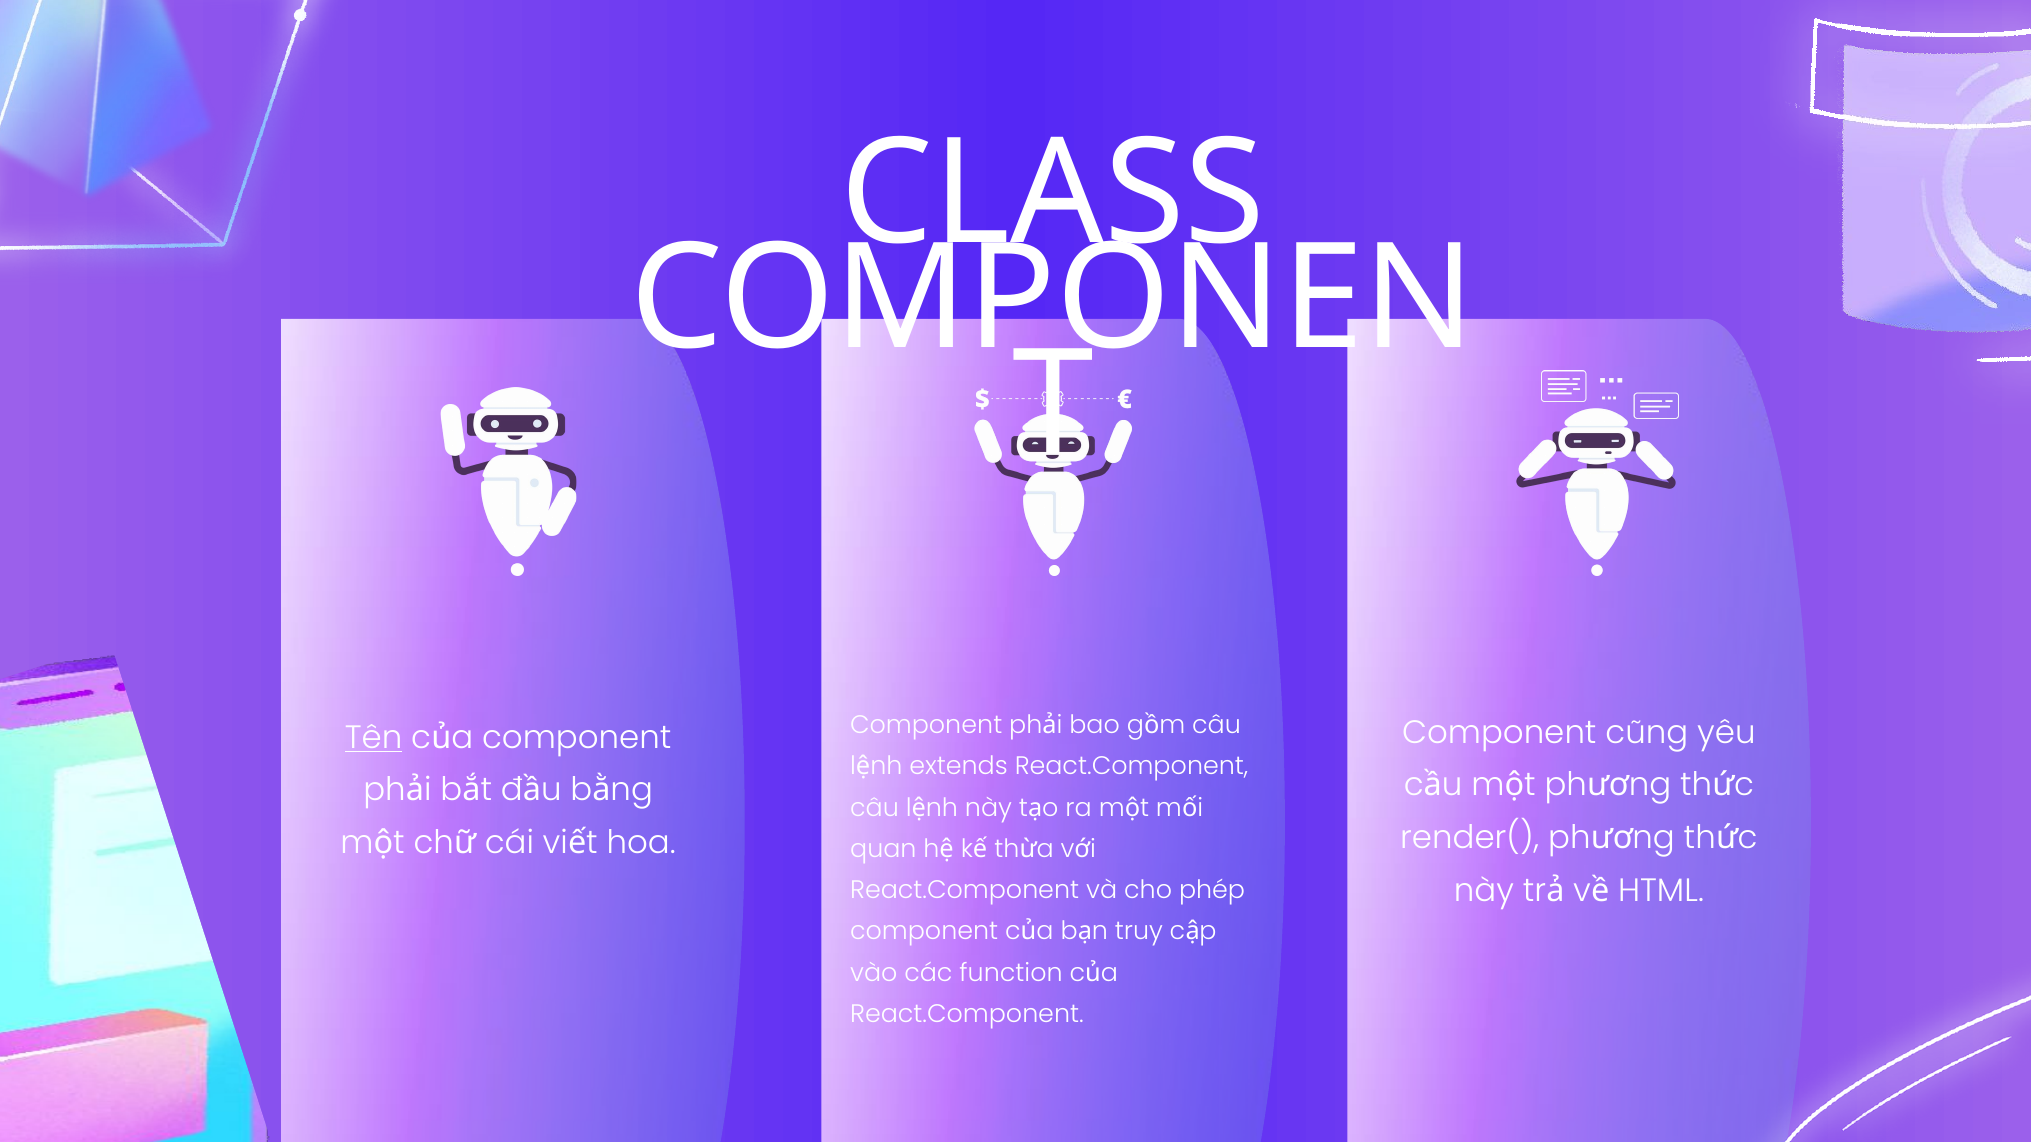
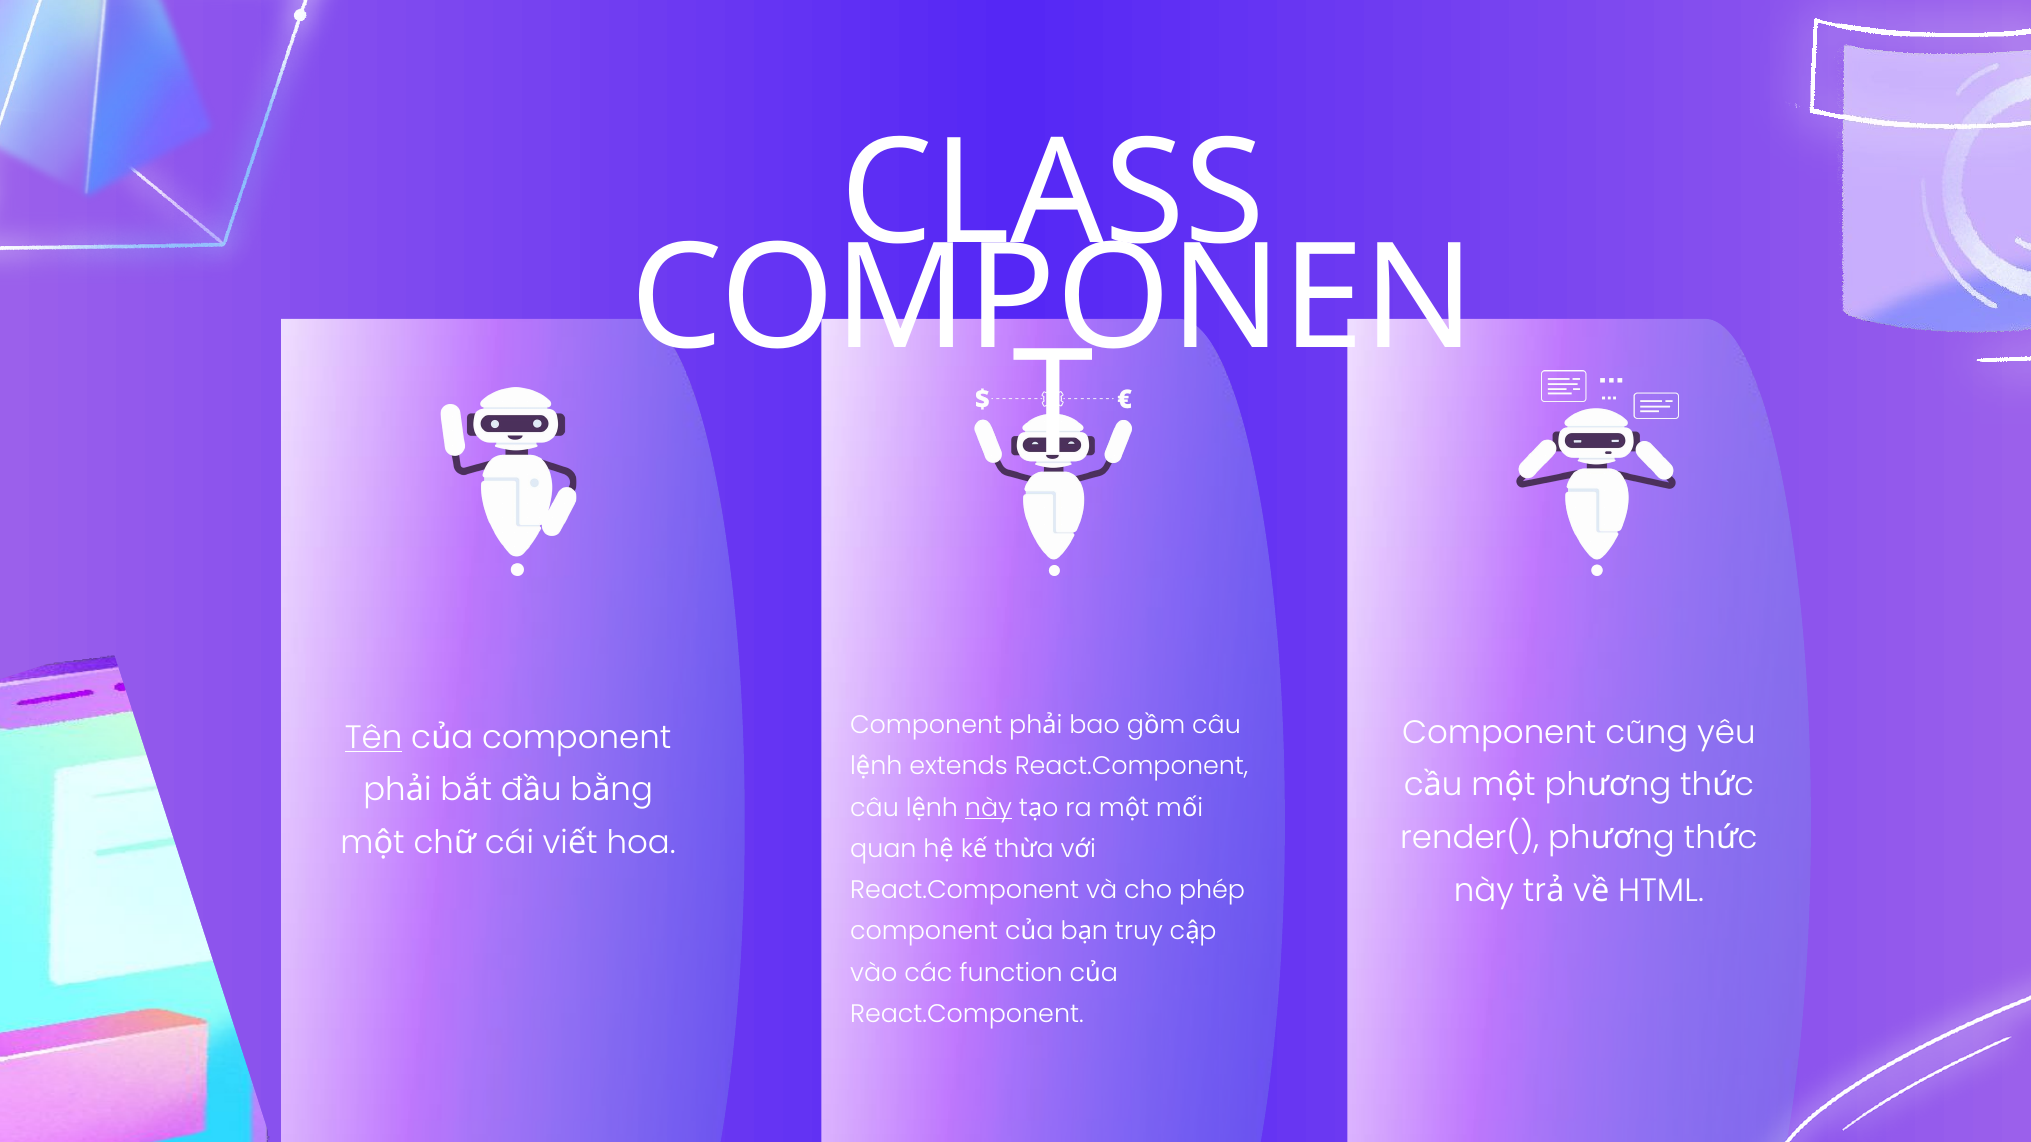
này underline: none -> present (988, 808)
